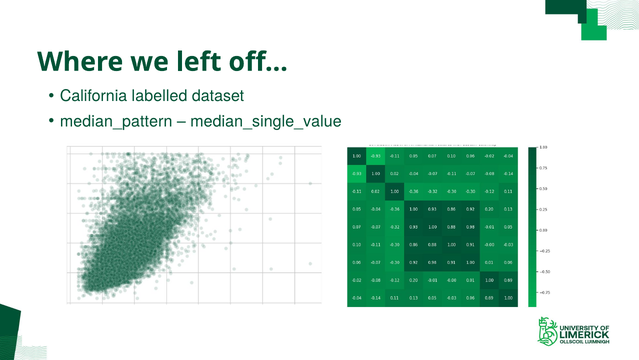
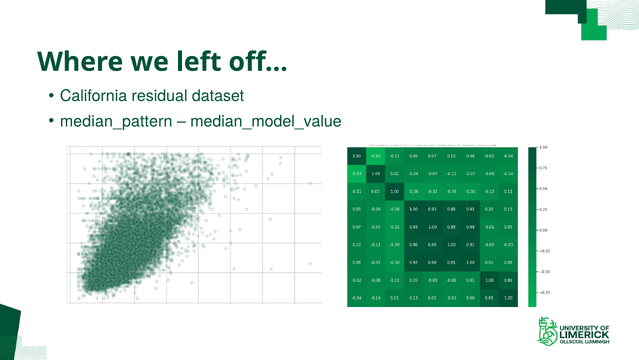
labelled: labelled -> residual (160, 96)
median_single_value: median_single_value -> median_model_value (266, 121)
